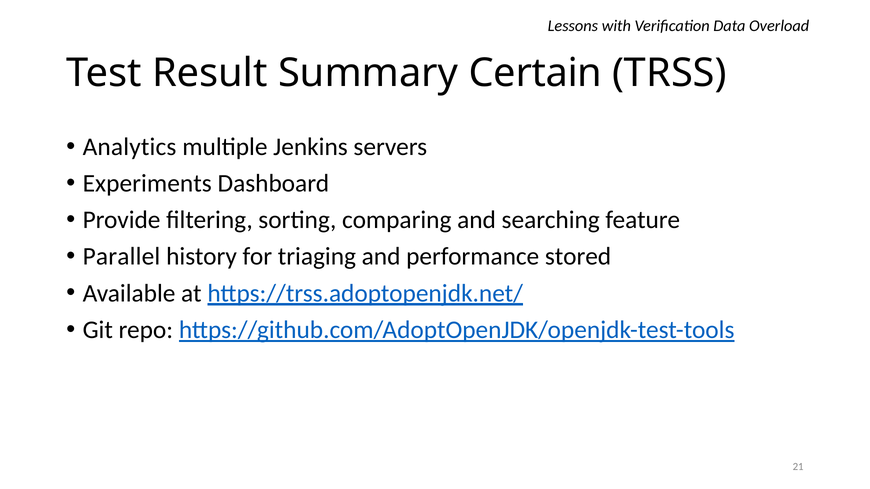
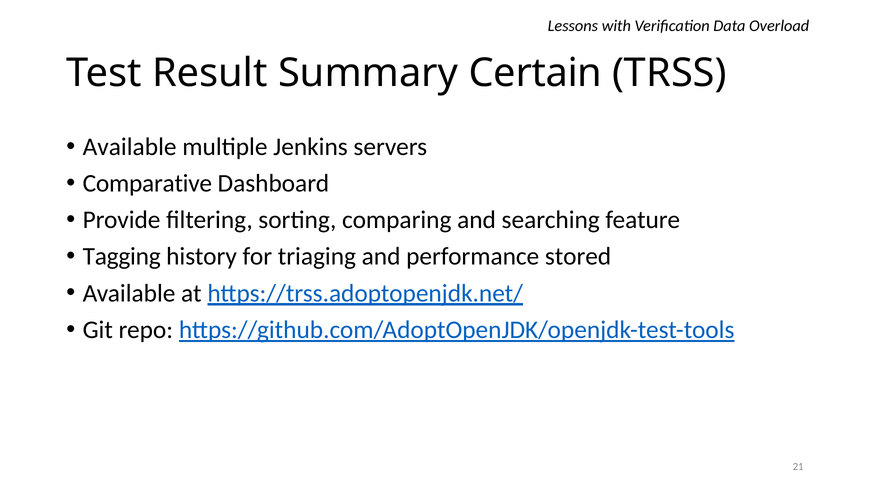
Analytics: Analytics -> Available (130, 147)
Experiments: Experiments -> Comparative (147, 184)
Parallel: Parallel -> Tagging (122, 257)
